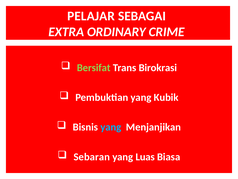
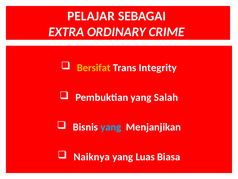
Bersifat colour: light green -> yellow (94, 68)
Birokrasi: Birokrasi -> Integrity (158, 68)
Kubik: Kubik -> Salah (166, 97)
Sebaran: Sebaran -> Naiknya (92, 156)
